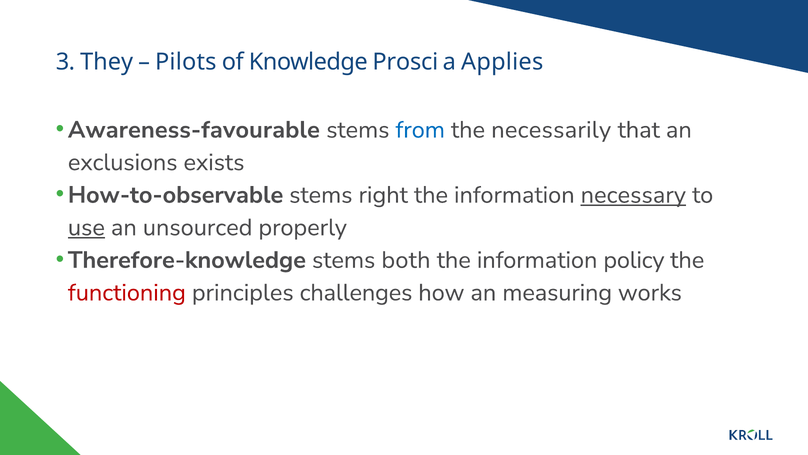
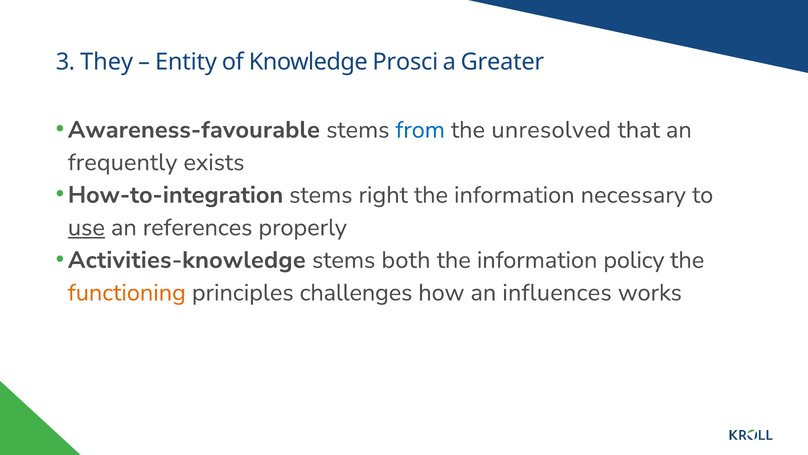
Pilots: Pilots -> Entity (186, 62)
Applies: Applies -> Greater (502, 62)
necessarily: necessarily -> unresolved (551, 130)
exclusions: exclusions -> frequently (123, 162)
How-to-observable: How-to-observable -> How-to-integration (176, 195)
necessary underline: present -> none (633, 195)
unsourced: unsourced -> references (198, 227)
Therefore-knowledge: Therefore-knowledge -> Activities-knowledge (187, 260)
functioning colour: red -> orange (127, 292)
measuring: measuring -> influences (557, 292)
